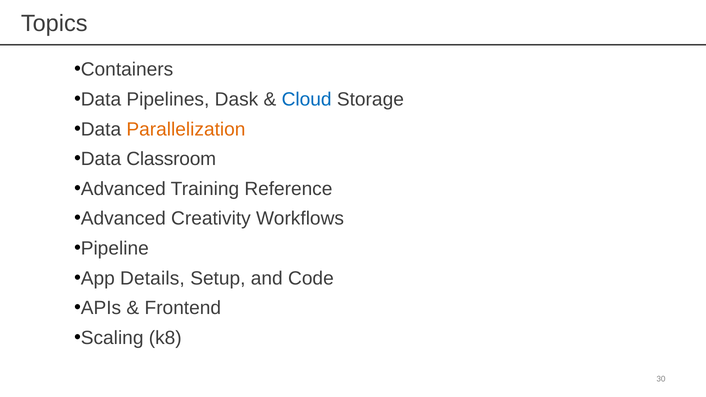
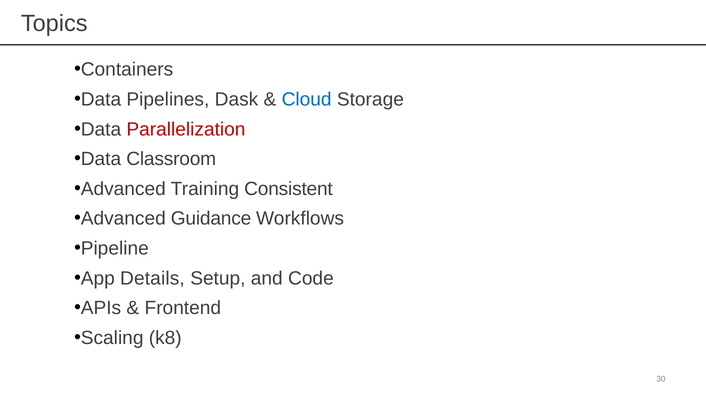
Parallelization colour: orange -> red (186, 129)
Reference: Reference -> Consistent (289, 189)
Creativity: Creativity -> Guidance (211, 219)
